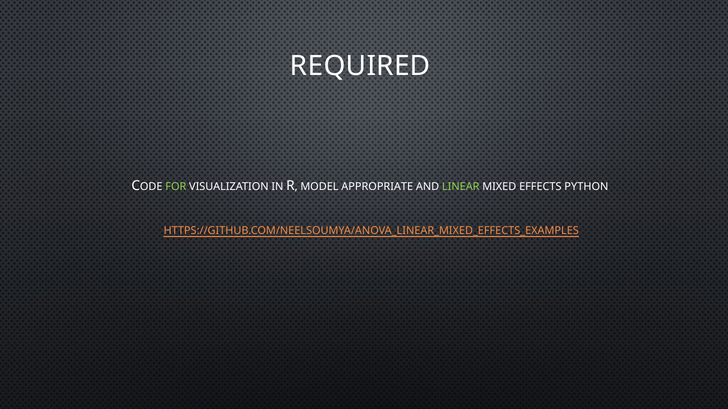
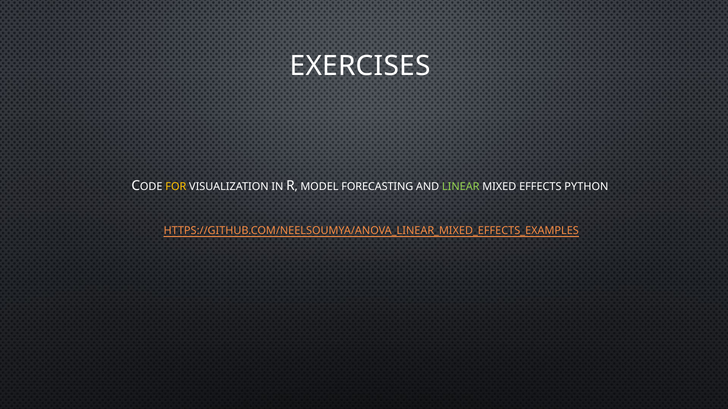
REQUIRED: REQUIRED -> EXERCISES (360, 66)
FOR colour: light green -> yellow (176, 187)
APPROPRIATE: APPROPRIATE -> FORECASTING (377, 187)
